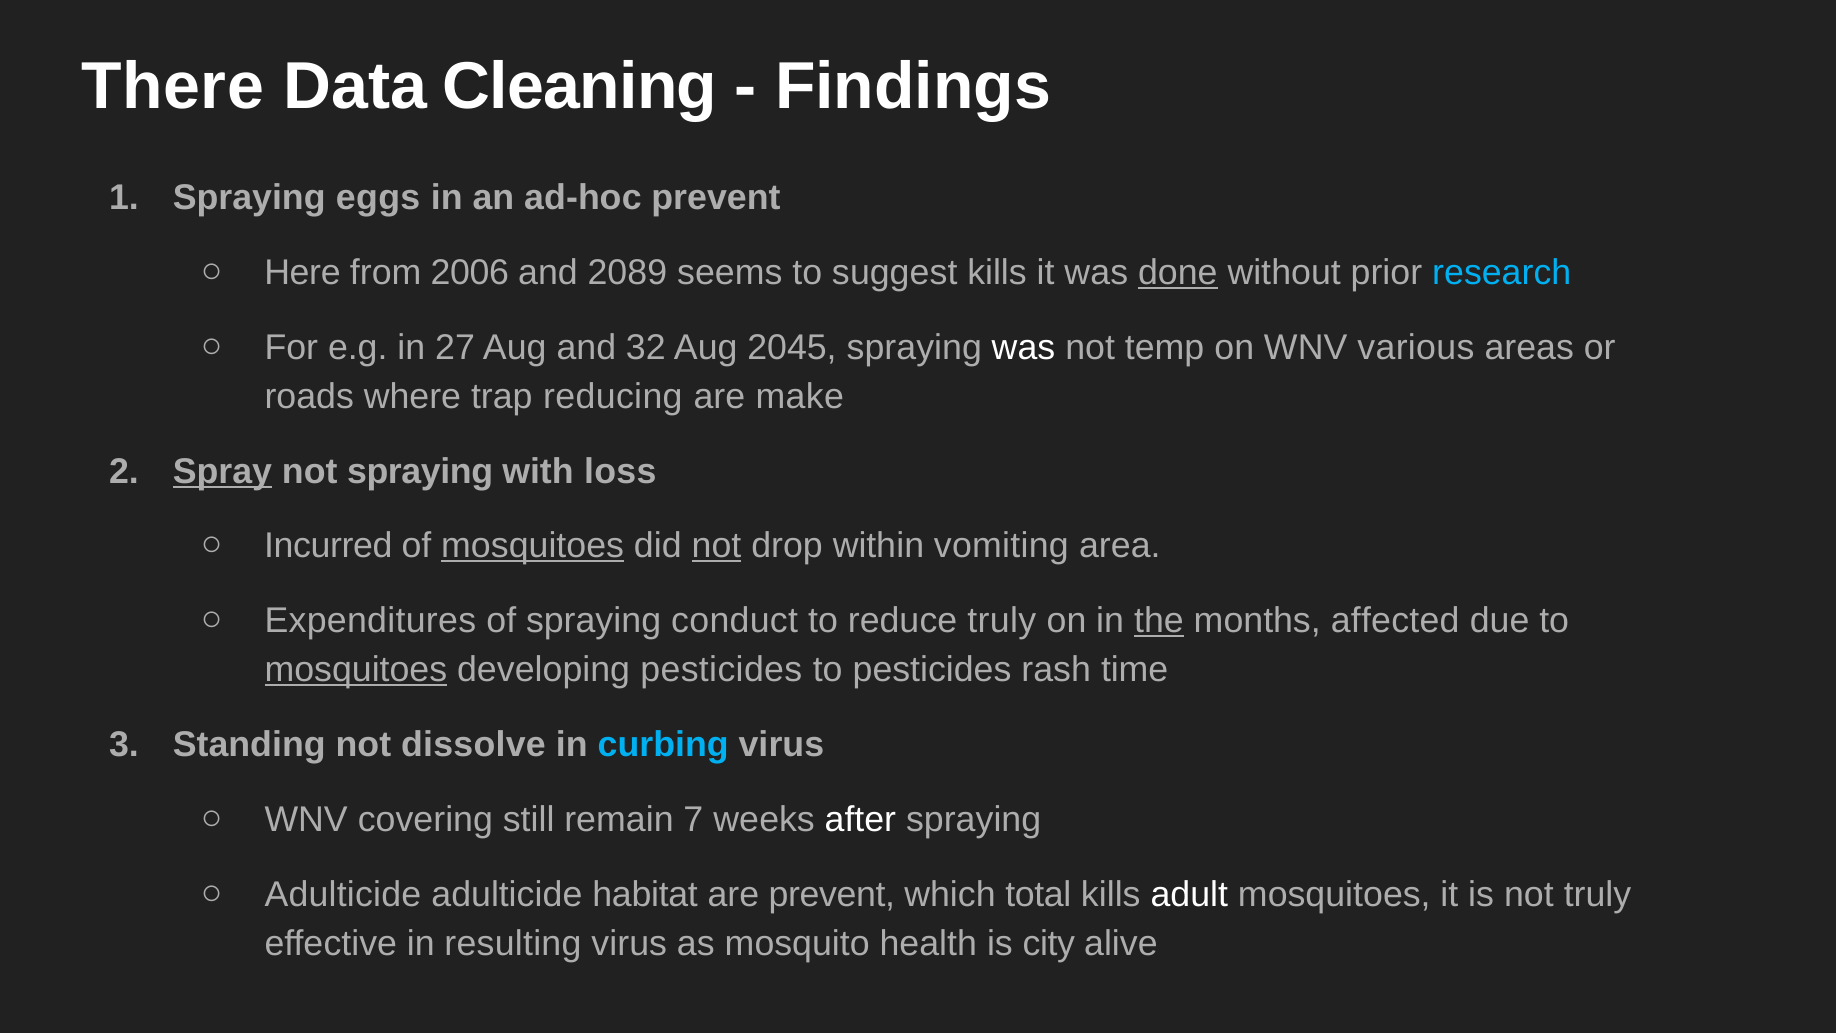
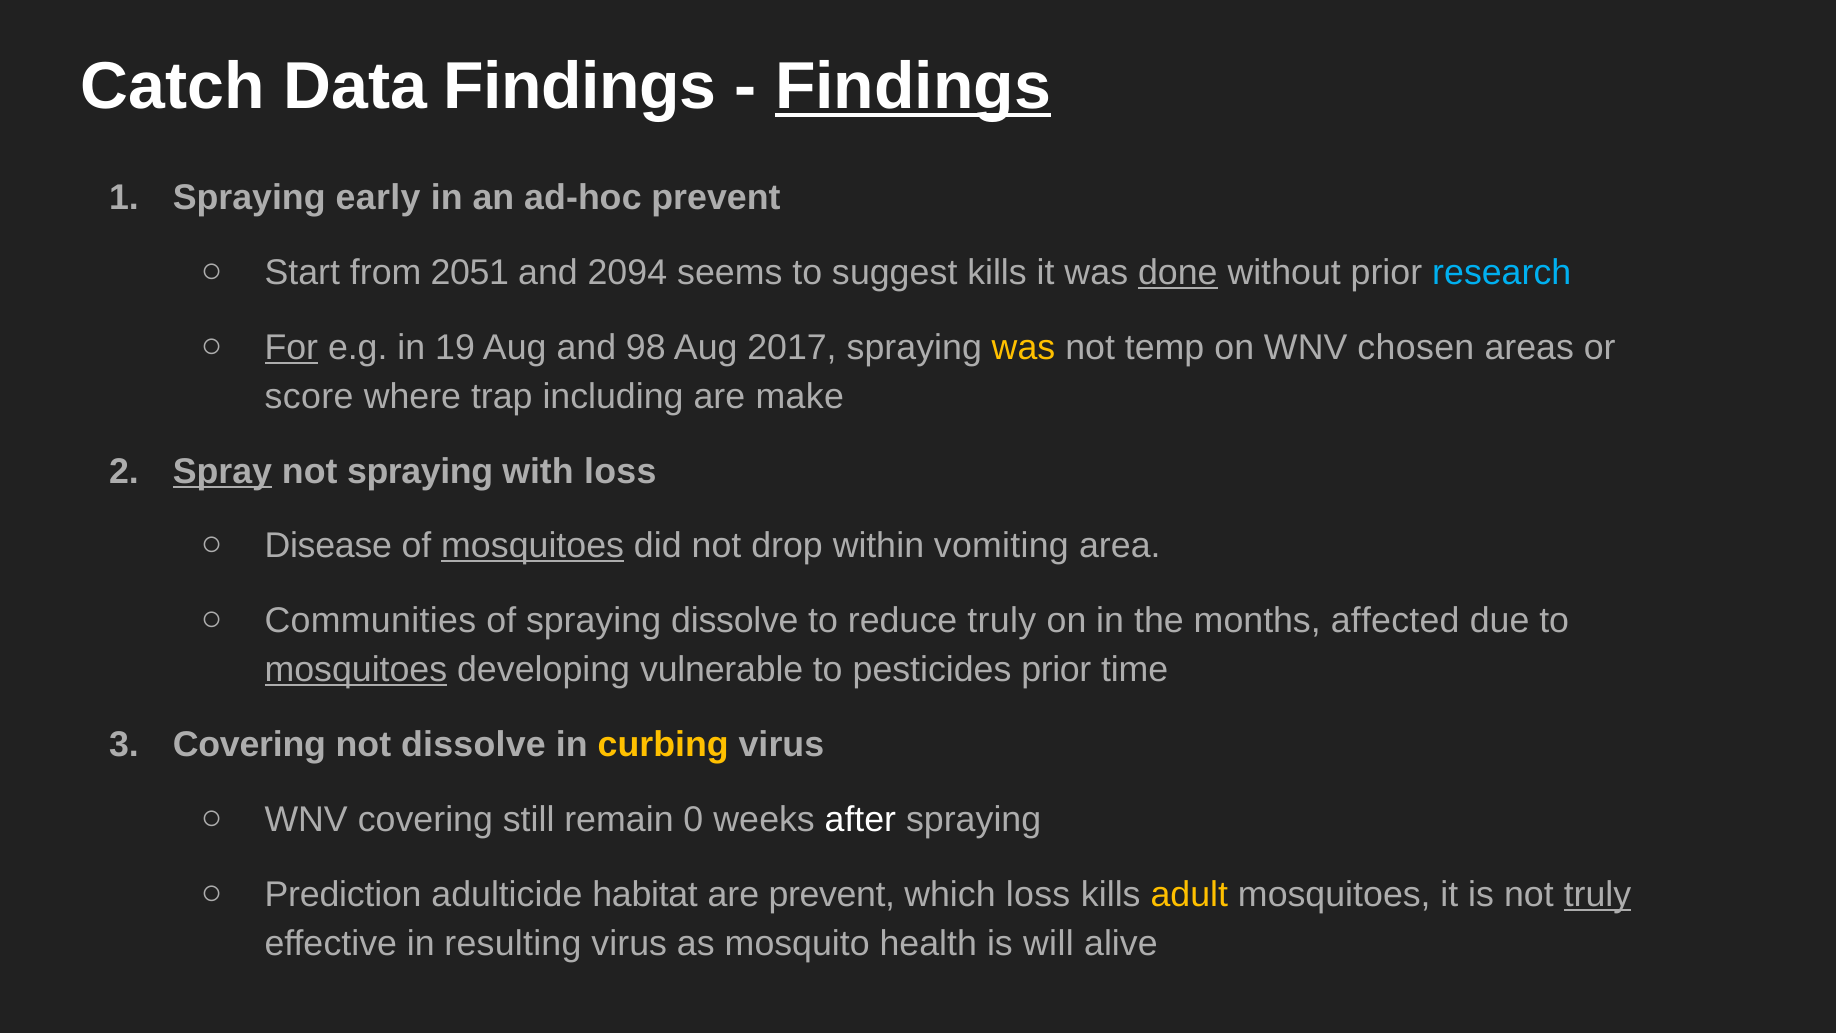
There: There -> Catch (173, 86)
Data Cleaning: Cleaning -> Findings (580, 86)
Findings underline: none -> present (913, 86)
eggs: eggs -> early (378, 198)
Here: Here -> Start (302, 273)
2006: 2006 -> 2051 (470, 273)
2089: 2089 -> 2094 (627, 273)
For underline: none -> present (291, 347)
27: 27 -> 19 (455, 347)
32: 32 -> 98 (646, 347)
2045: 2045 -> 2017 (792, 347)
was colour: white -> yellow (1023, 347)
various: various -> chosen (1416, 347)
roads: roads -> score (309, 396)
reducing: reducing -> including (613, 396)
Incurred: Incurred -> Disease (328, 546)
not underline: present -> none (717, 546)
Expenditures: Expenditures -> Communities (370, 621)
spraying conduct: conduct -> dissolve (735, 621)
the underline: present -> none (1159, 621)
developing pesticides: pesticides -> vulnerable (722, 670)
pesticides rash: rash -> prior (1056, 670)
Standing: Standing -> Covering (249, 745)
curbing colour: light blue -> yellow (663, 745)
7: 7 -> 0 (693, 819)
Adulticide: Adulticide -> Prediction (343, 894)
which total: total -> loss (1038, 894)
adult colour: white -> yellow (1189, 894)
truly underline: none -> present (1597, 894)
city: city -> will (1048, 943)
